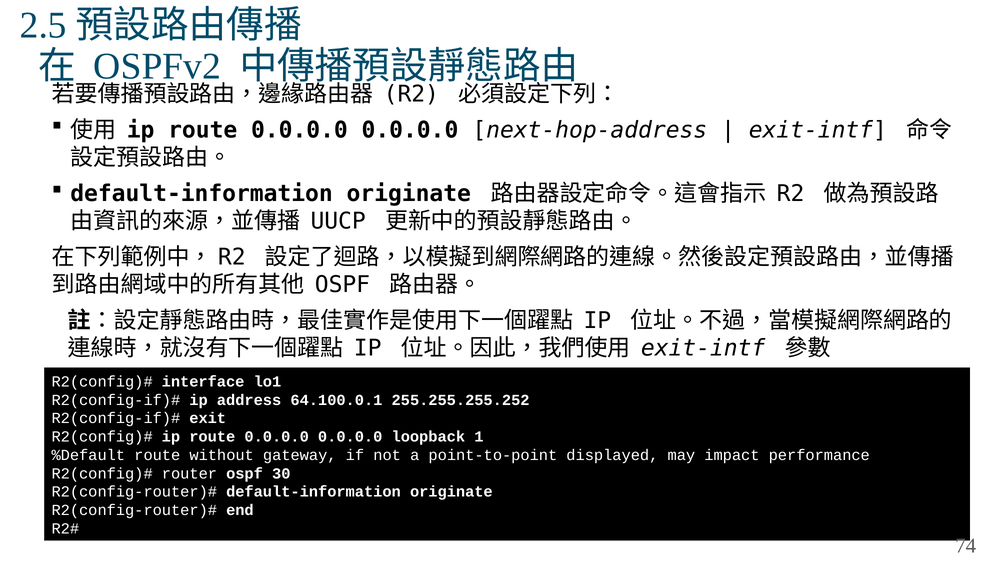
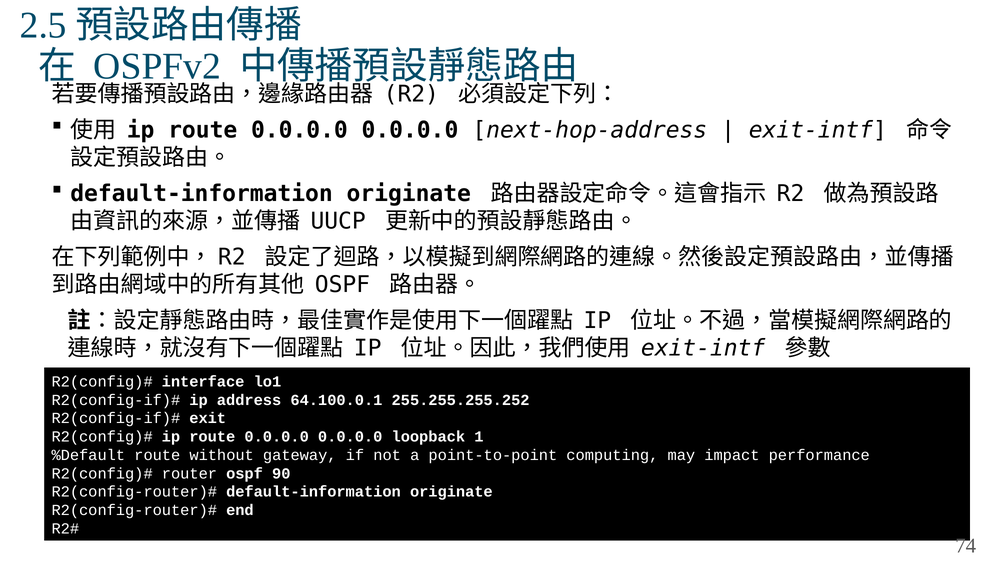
displayed: displayed -> computing (612, 455)
30: 30 -> 90 (281, 473)
